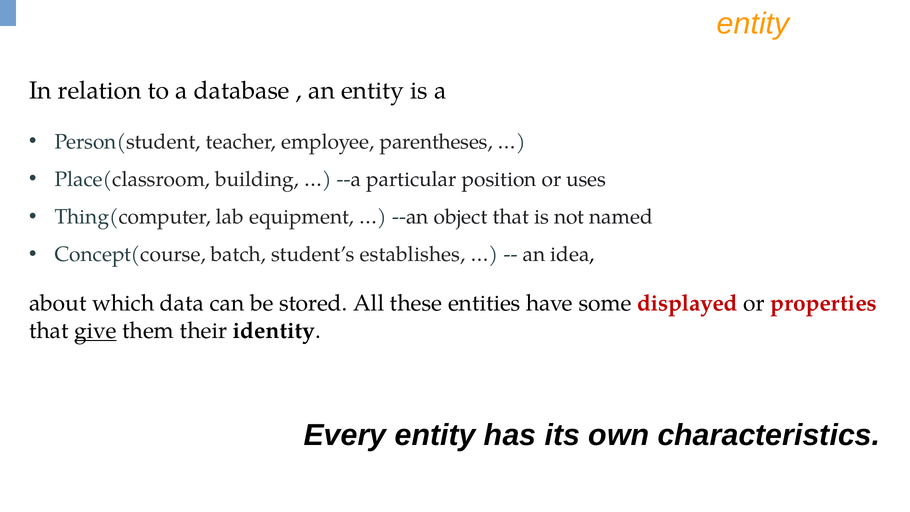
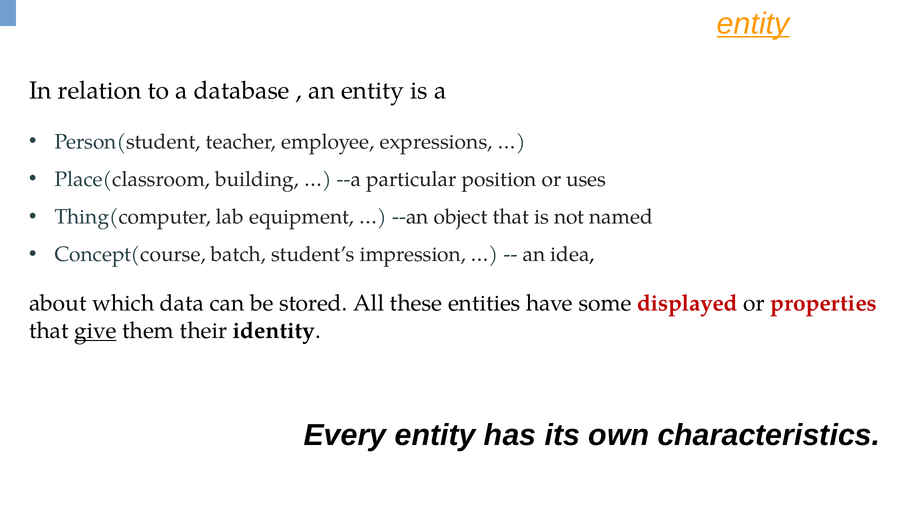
entity underline: none -> present (753, 24)
parentheses: parentheses -> expressions (436, 142)
establishes: establishes -> impression (413, 254)
